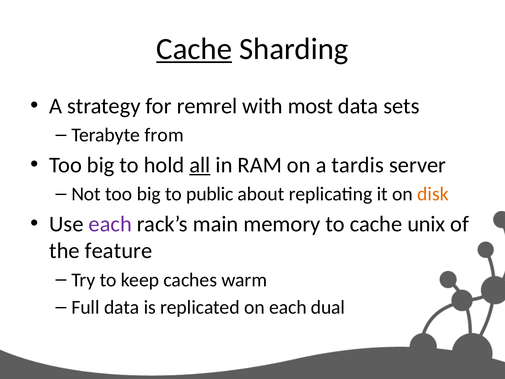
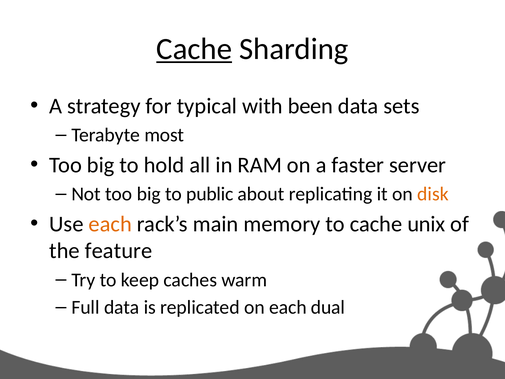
remrel: remrel -> typical (207, 106)
most: most -> been (310, 106)
from: from -> most (164, 135)
all underline: present -> none (200, 165)
tardis: tardis -> faster (358, 165)
each colour: purple -> orange (110, 224)
